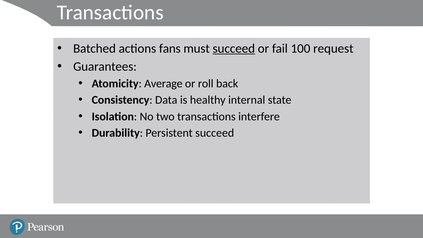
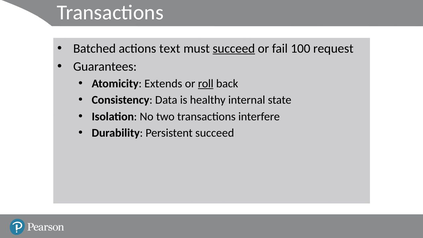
fans: fans -> text (170, 48)
Average: Average -> Extends (163, 84)
roll underline: none -> present (206, 84)
